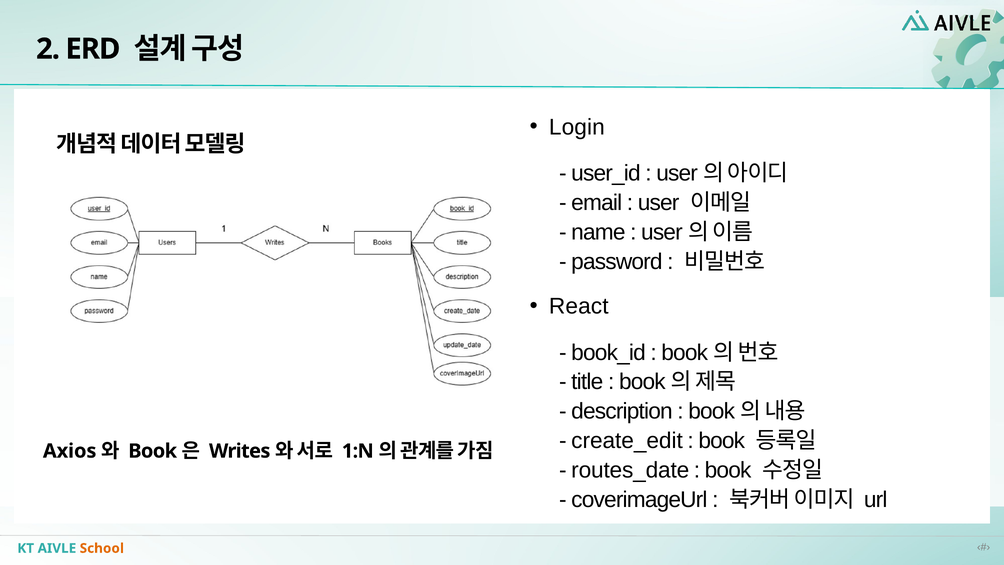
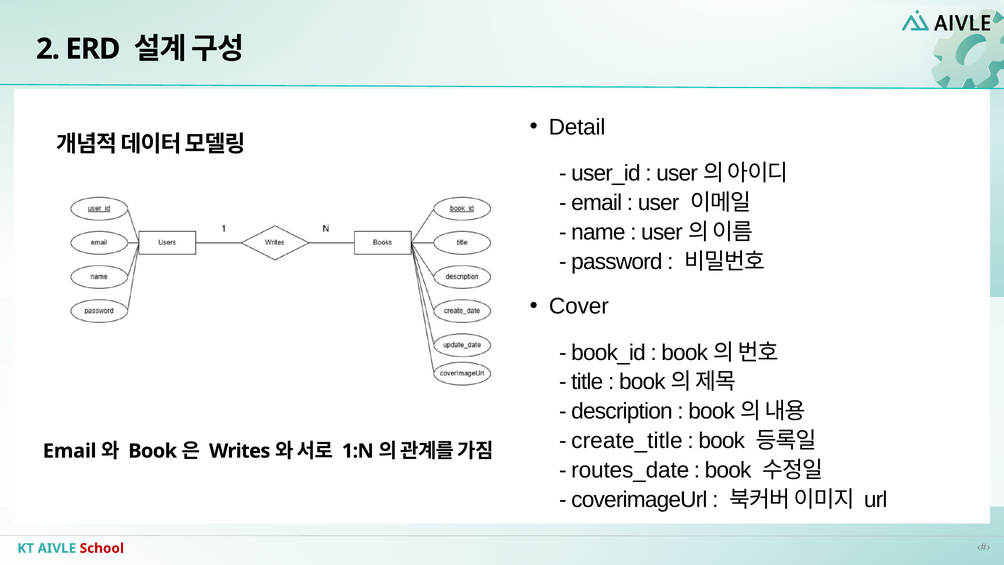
Login: Login -> Detail (577, 127)
React: React -> Cover (579, 306)
create_edit: create_edit -> create_title (627, 441)
Axios: Axios -> Email (70, 451)
School colour: orange -> red (102, 548)
